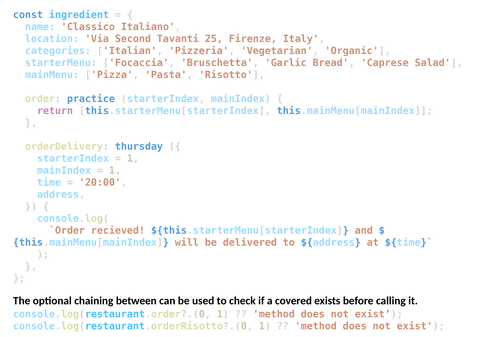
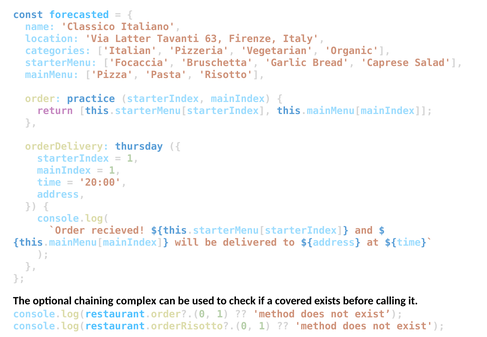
ingredient: ingredient -> forecasted (79, 15)
Second: Second -> Latter (133, 39)
25: 25 -> 63 (214, 39)
between: between -> complex (136, 301)
